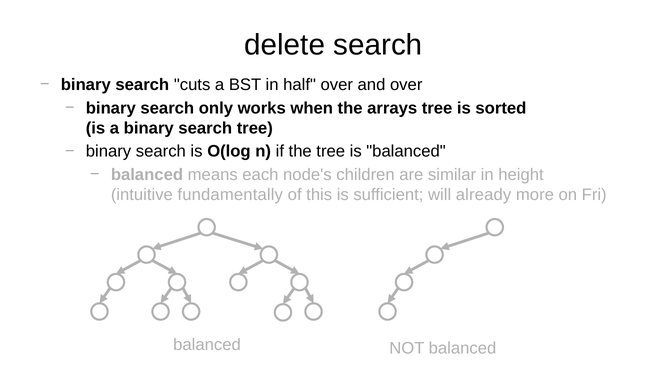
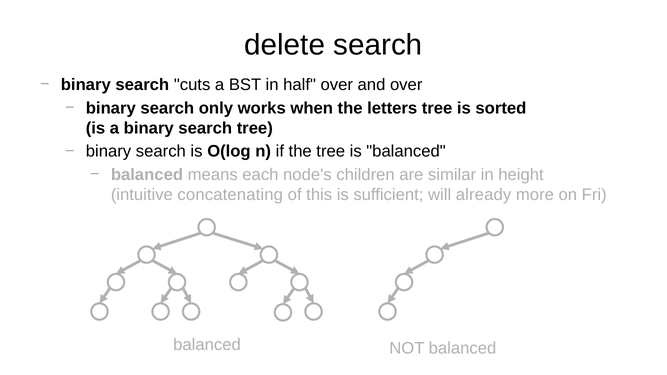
arrays: arrays -> letters (392, 108)
fundamentally: fundamentally -> concatenating (230, 195)
